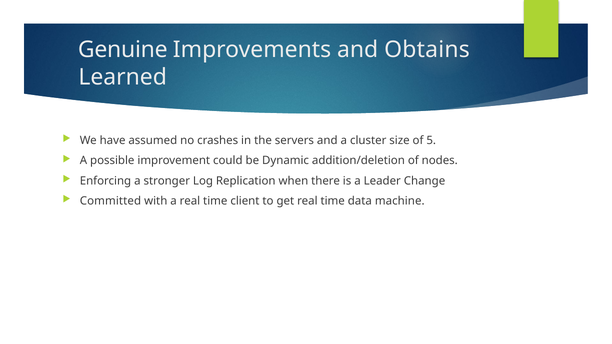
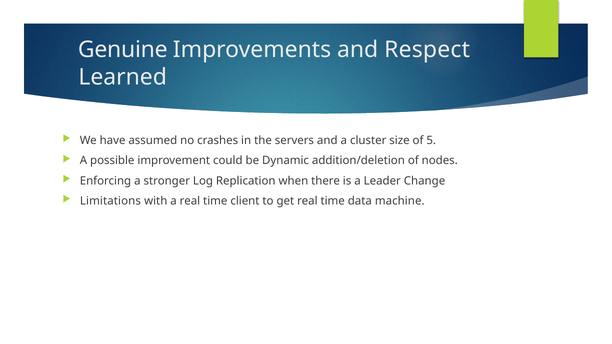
Obtains: Obtains -> Respect (427, 50)
Committed: Committed -> Limitations (110, 201)
